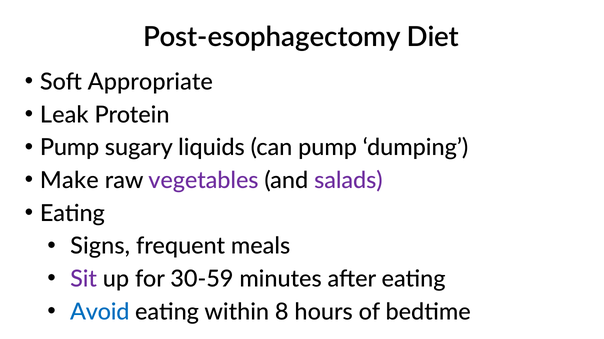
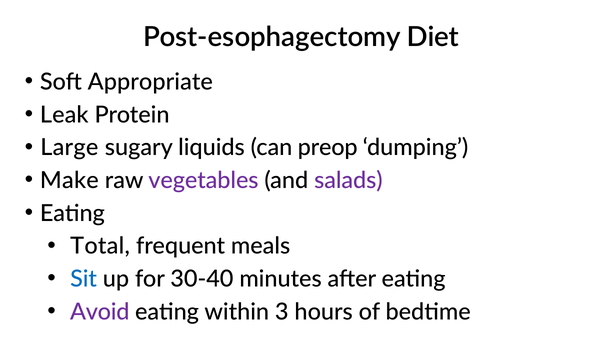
Pump: Pump -> Large (69, 148)
can pump: pump -> preop (328, 148)
Signs: Signs -> Total (100, 247)
Sit colour: purple -> blue (84, 280)
30-59: 30-59 -> 30-40 (202, 280)
Avoid colour: blue -> purple (100, 313)
8: 8 -> 3 (282, 313)
